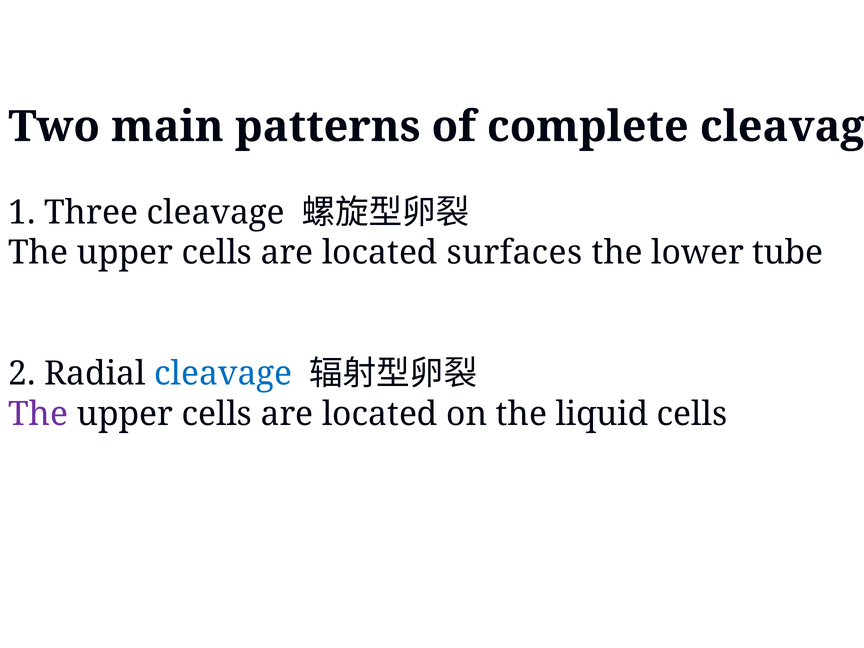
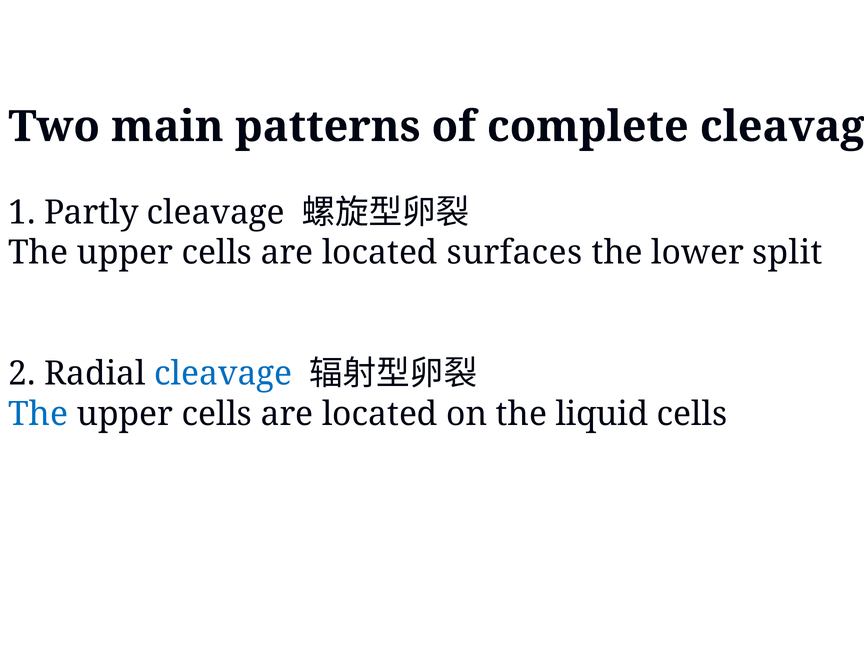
Three: Three -> Partly (91, 213)
tube: tube -> split (788, 253)
The colour: purple -> blue (38, 414)
